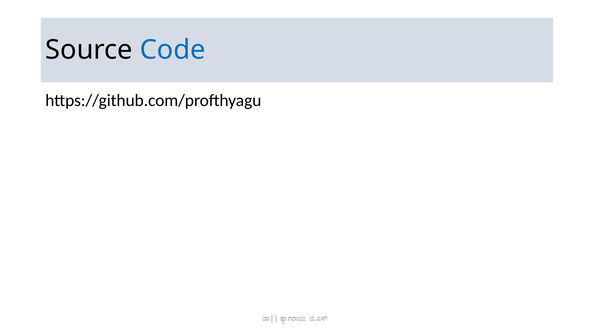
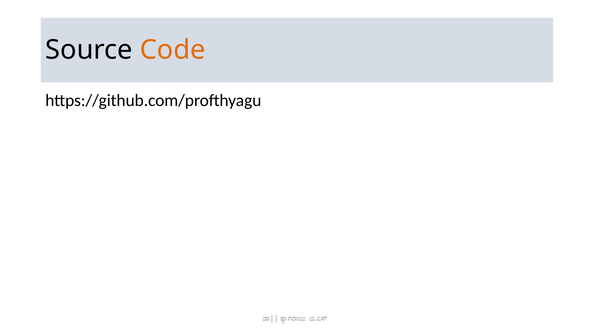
Code colour: blue -> orange (173, 50)
